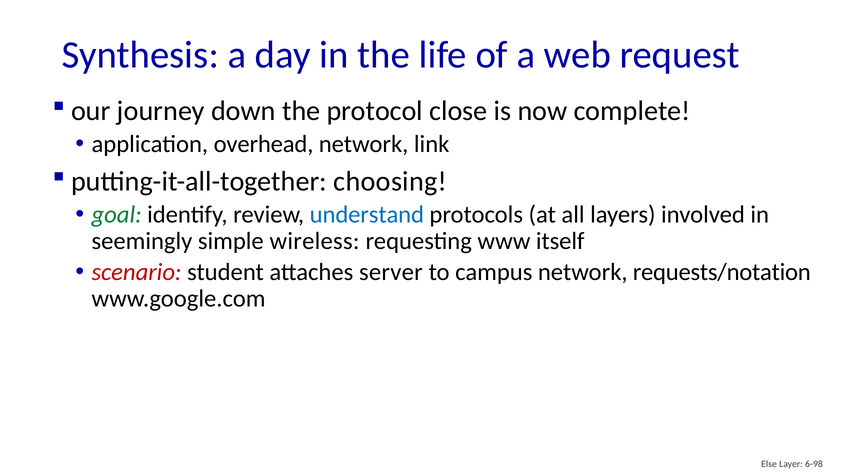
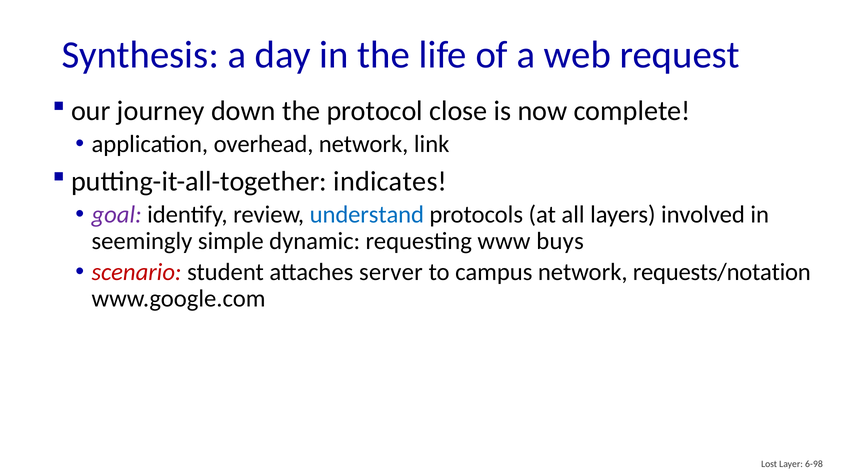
choosing: choosing -> indicates (390, 181)
goal colour: green -> purple (117, 214)
wireless: wireless -> dynamic (315, 241)
itself: itself -> buys (560, 241)
Else: Else -> Lost (769, 464)
